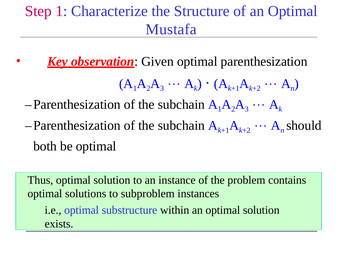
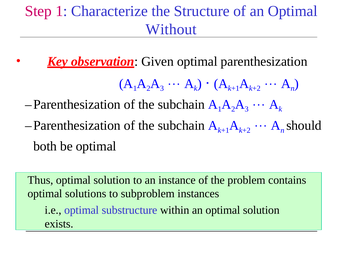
Mustafa: Mustafa -> Without (171, 29)
